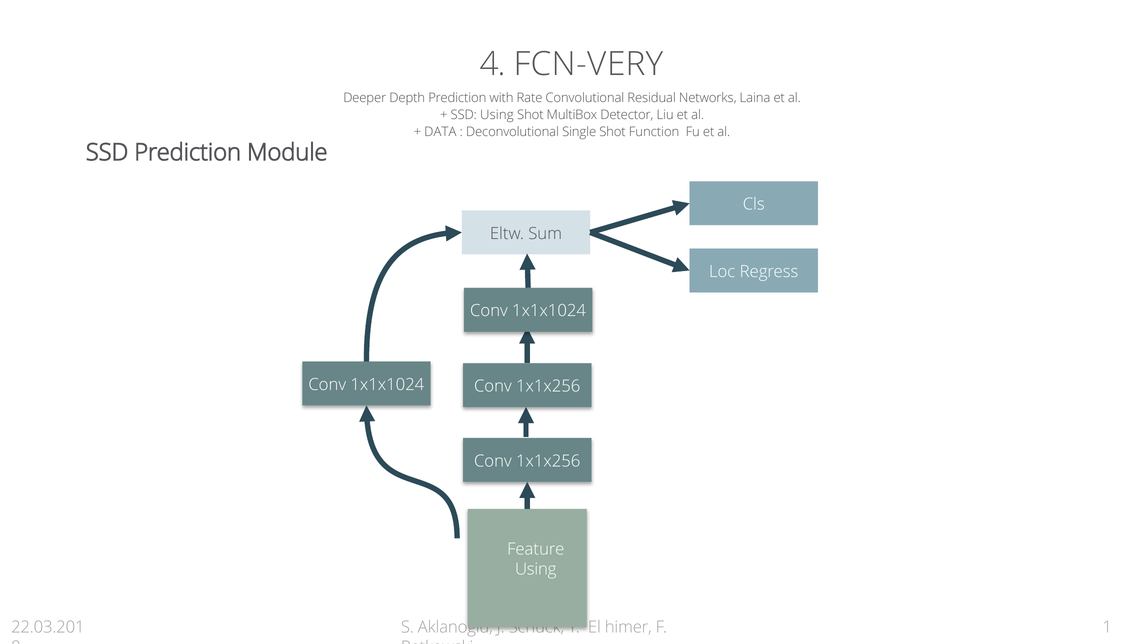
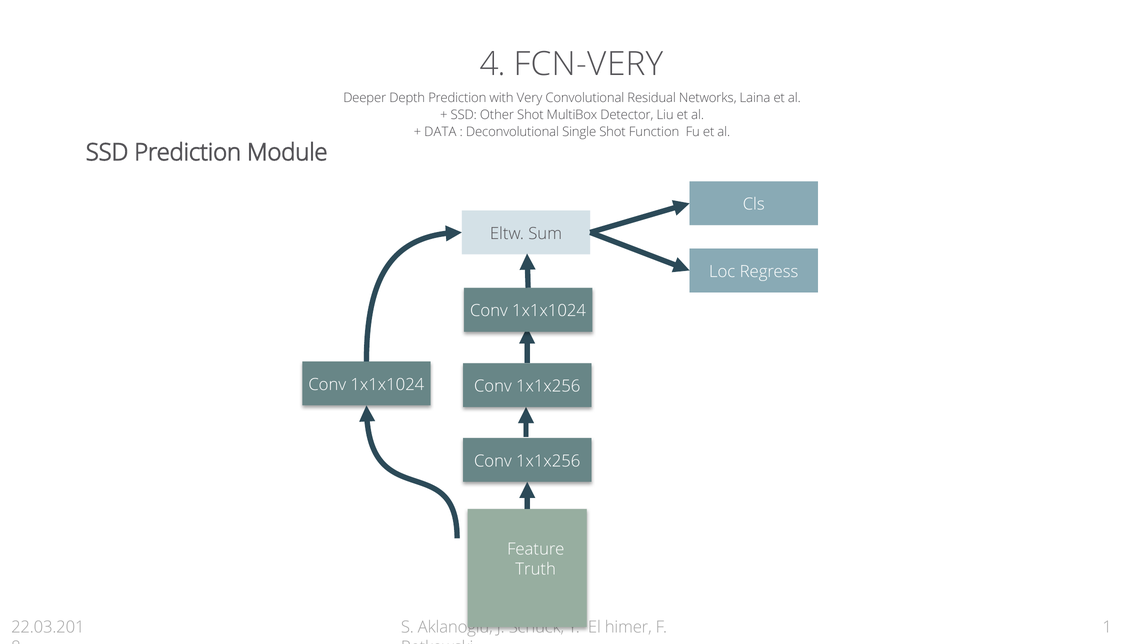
Rate: Rate -> Very (529, 98)
SSD Using: Using -> Other (497, 115)
Using: Using -> Truth (536, 569)
